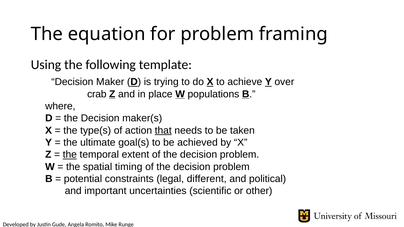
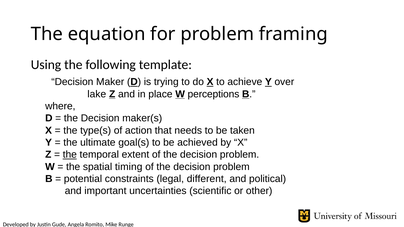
crab: crab -> lake (97, 94)
populations: populations -> perceptions (213, 94)
that underline: present -> none (163, 130)
